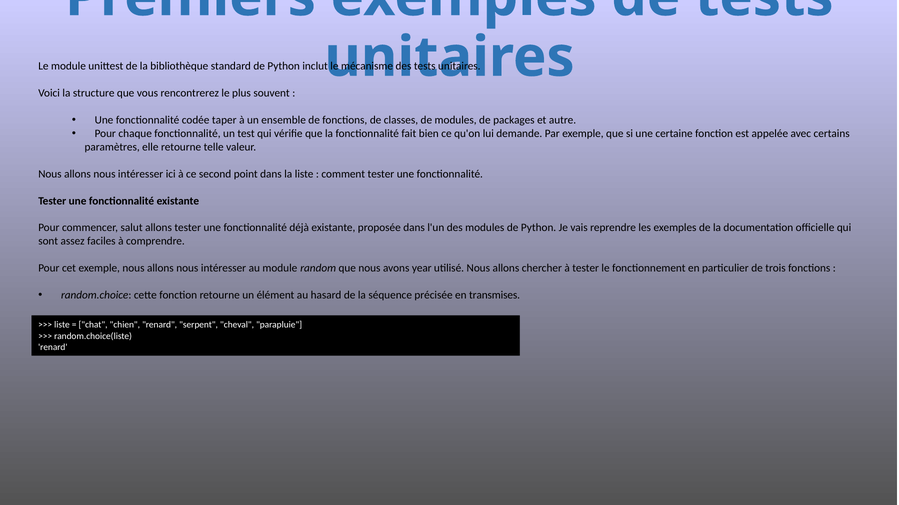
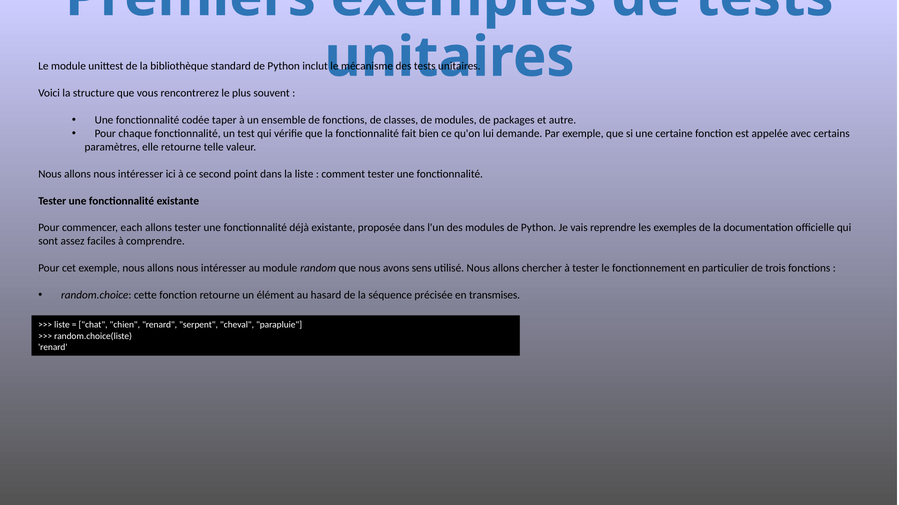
salut: salut -> each (132, 228)
year: year -> sens (422, 269)
